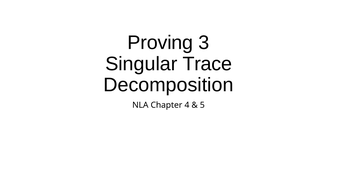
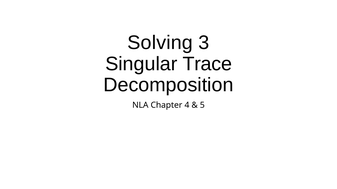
Proving: Proving -> Solving (160, 43)
